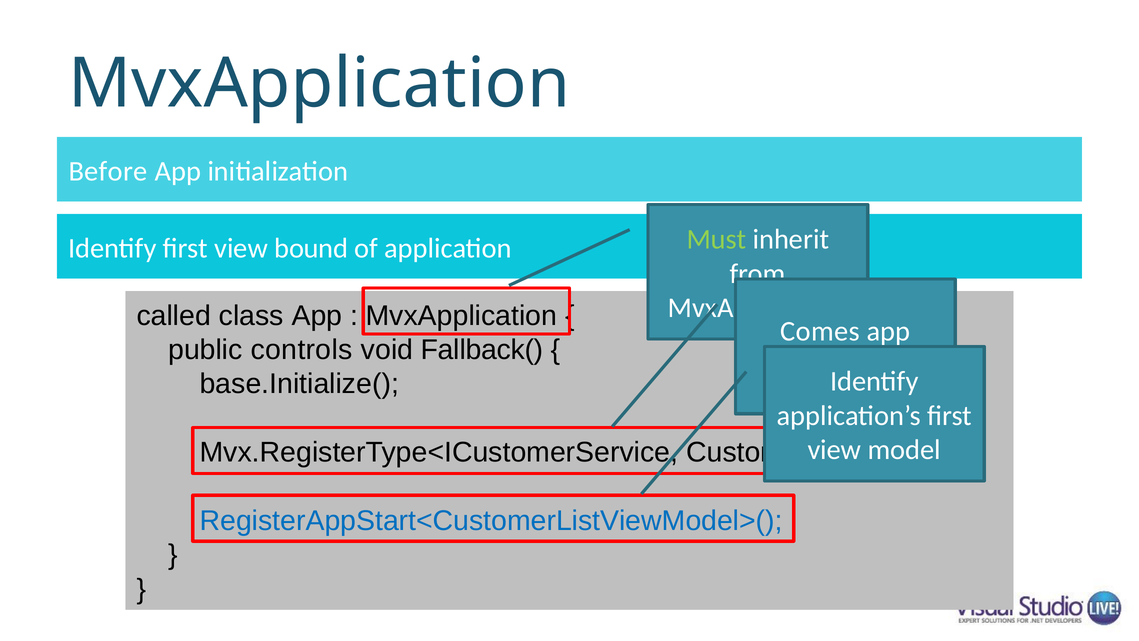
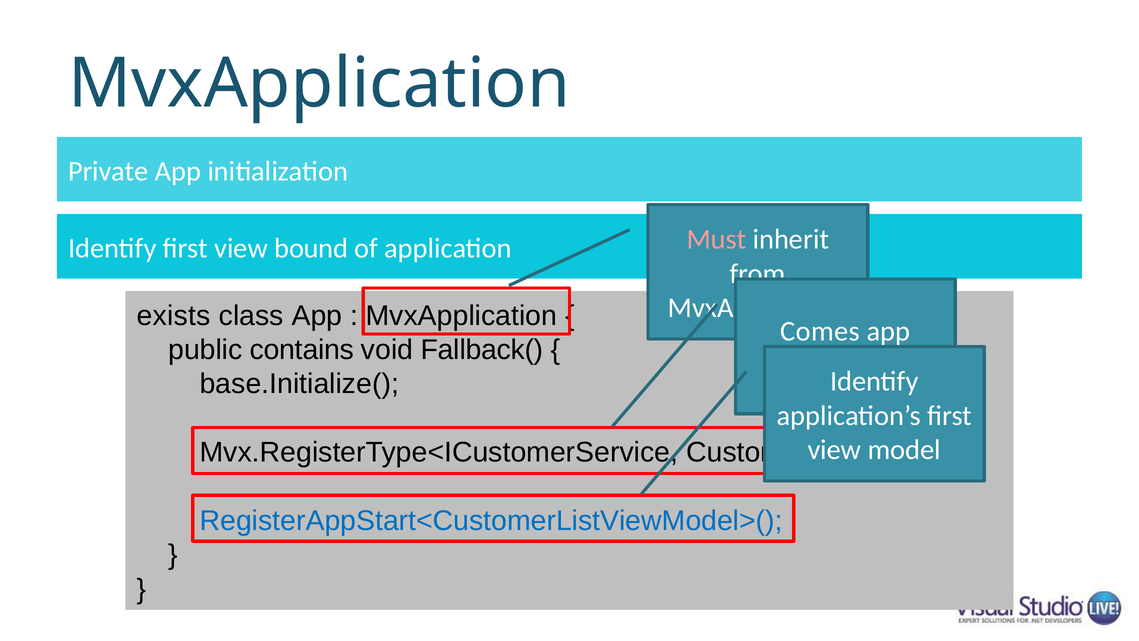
Before: Before -> Private (108, 171)
Must colour: light green -> pink (716, 239)
called: called -> exists (174, 316)
controls: controls -> contains (302, 350)
